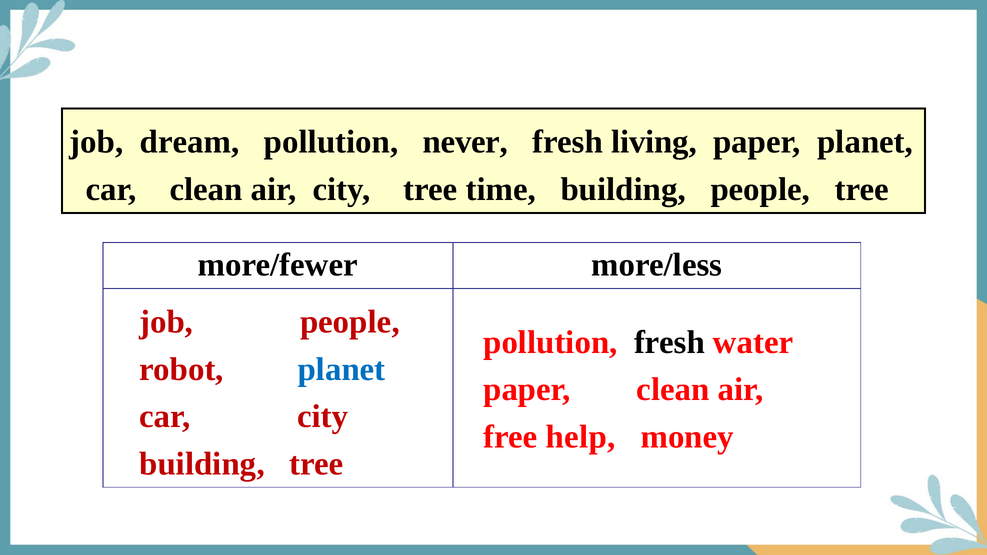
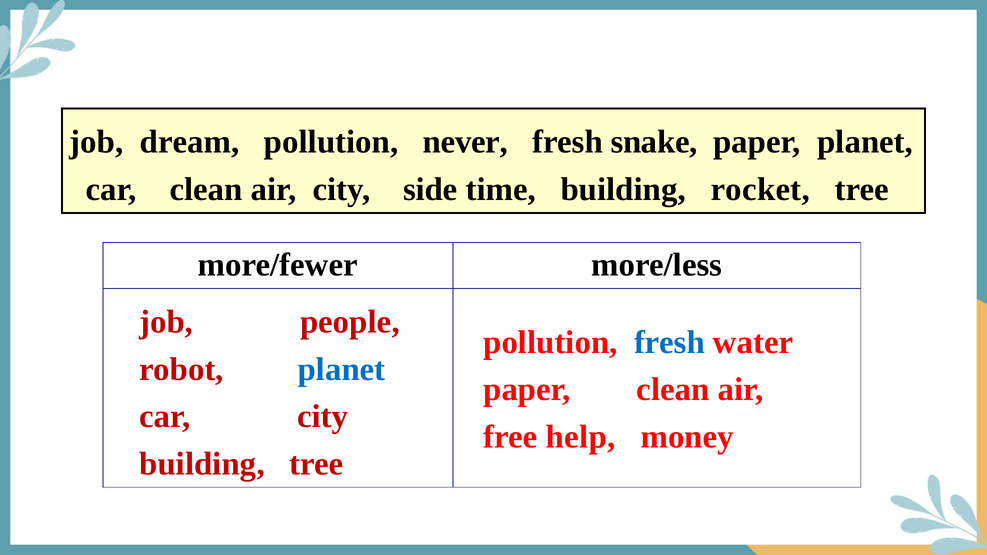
living: living -> snake (654, 142)
city tree: tree -> side (430, 190)
building people: people -> rocket (760, 190)
fresh colour: black -> blue (669, 342)
